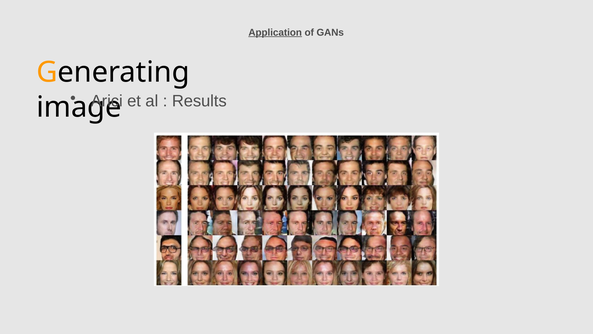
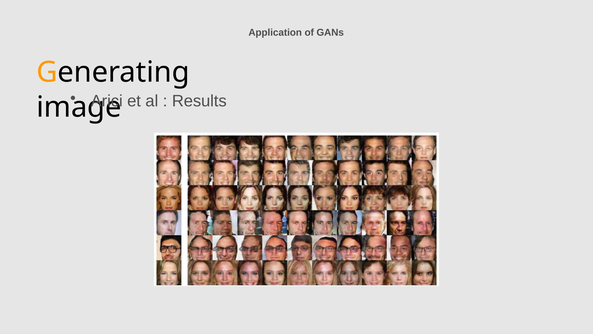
Application underline: present -> none (275, 32)
